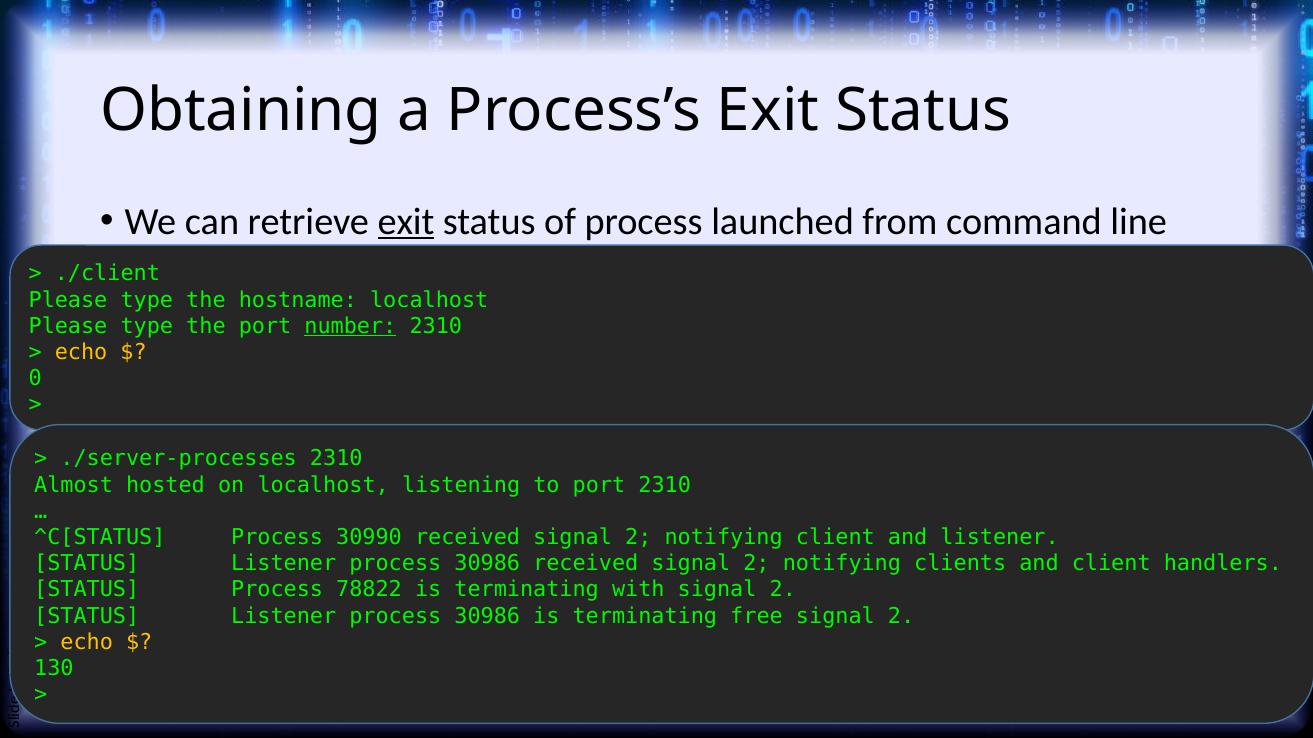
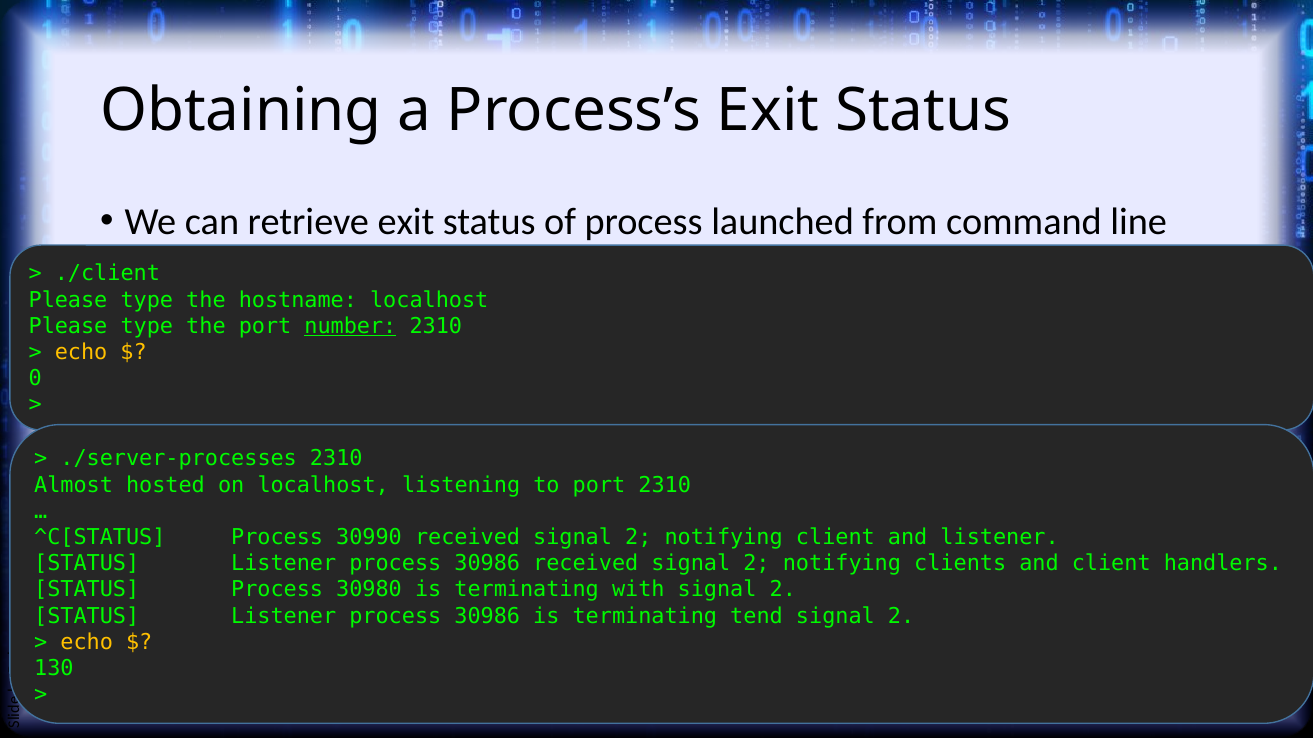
exit underline: present -> none (406, 222)
78822: 78822 -> 30980 (369, 590)
free: free -> tend (757, 616)
